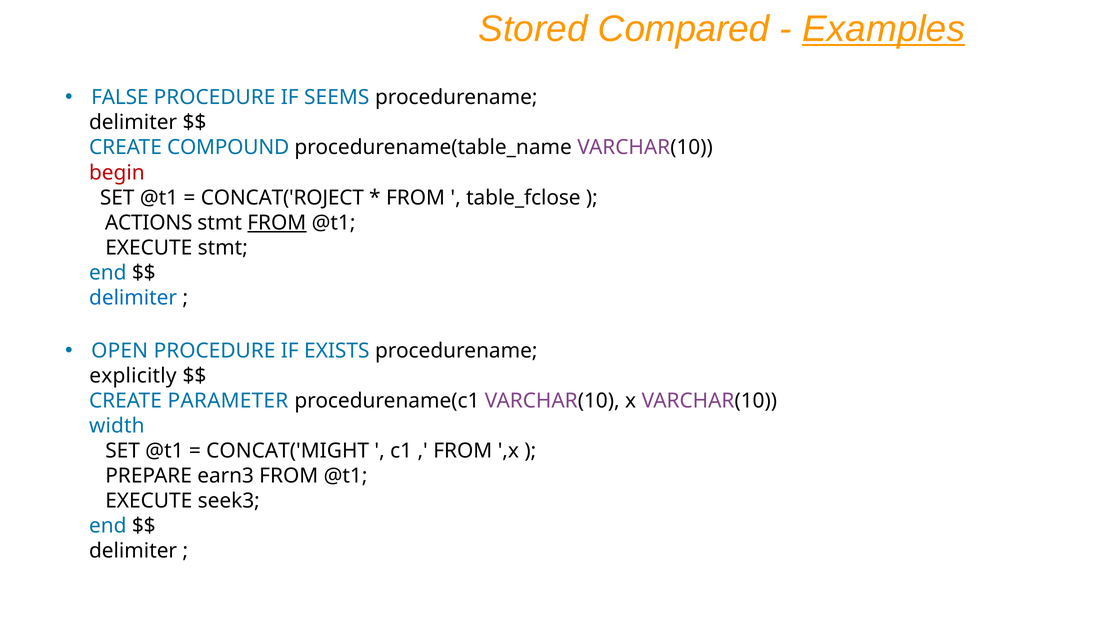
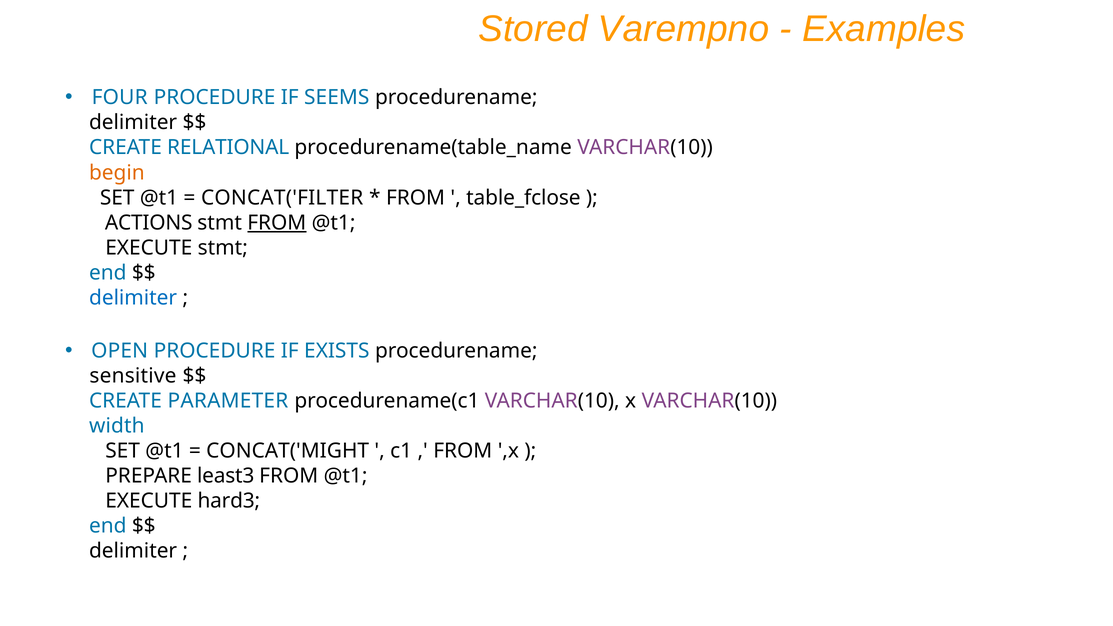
Compared: Compared -> Varempno (684, 29)
Examples underline: present -> none (884, 29)
FALSE: FALSE -> FOUR (120, 98)
COMPOUND: COMPOUND -> RELATIONAL (228, 148)
begin colour: red -> orange (117, 173)
CONCAT('ROJECT: CONCAT('ROJECT -> CONCAT('FILTER (282, 198)
explicitly: explicitly -> sensitive (133, 376)
earn3: earn3 -> least3 (226, 476)
seek3: seek3 -> hard3 (229, 501)
